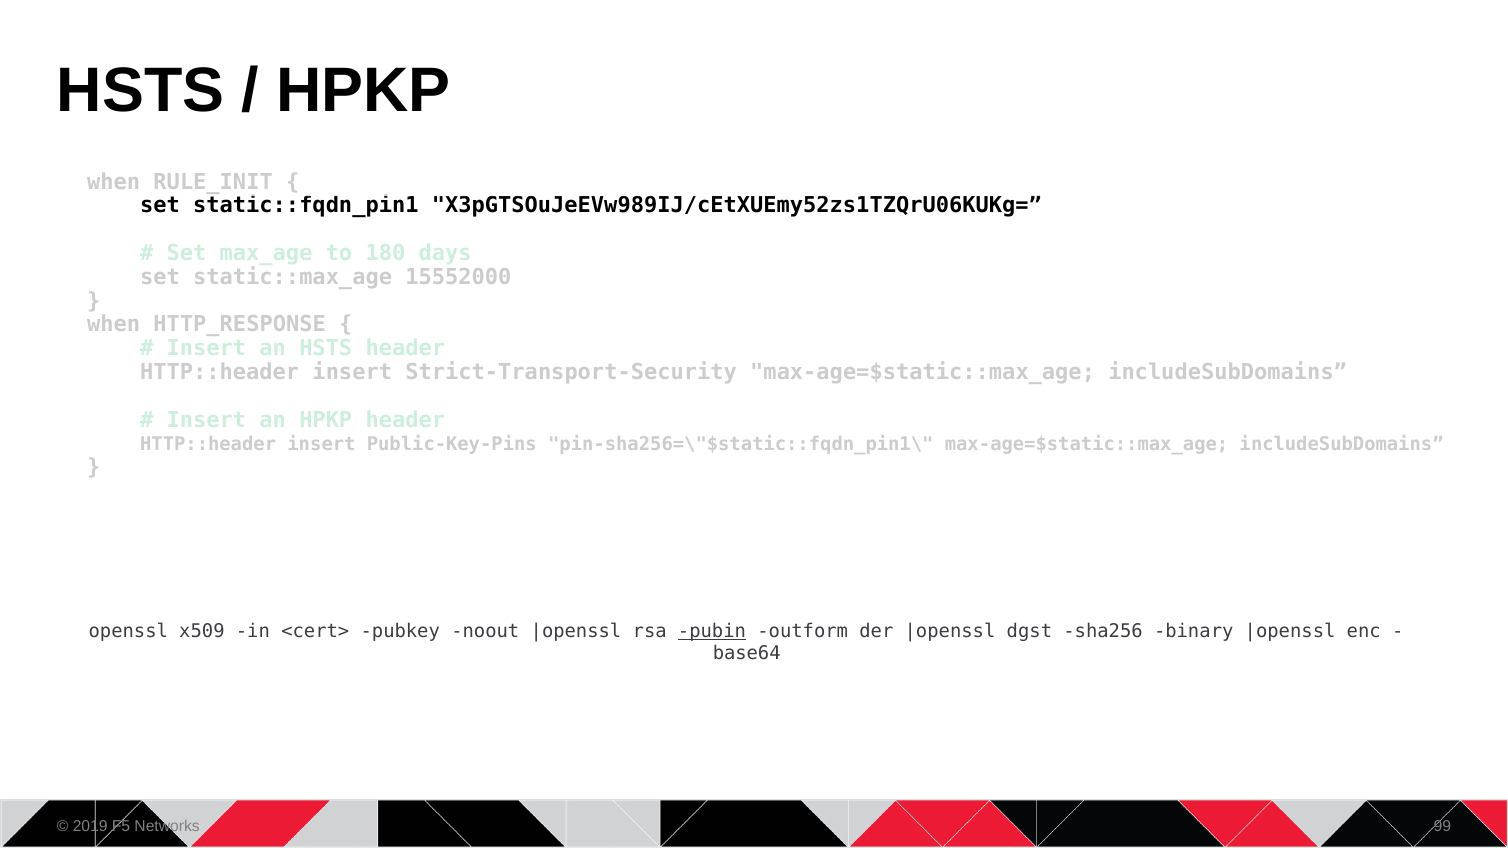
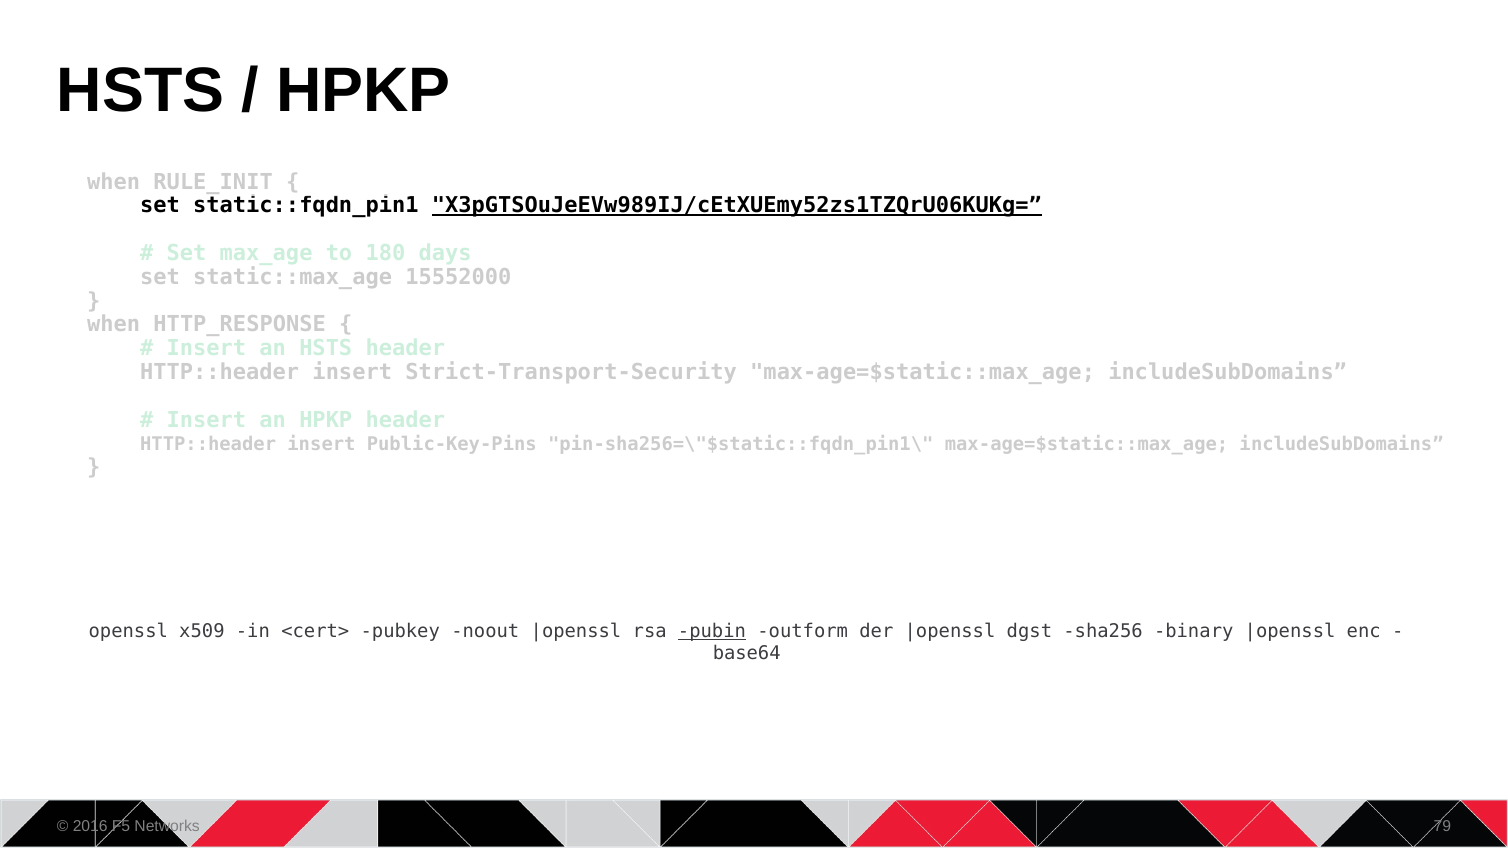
X3pGTSOuJeEVw989IJ/cEtXUEmy52zs1TZQrU06KUKg= underline: none -> present (737, 206)
2019: 2019 -> 2016 (90, 827)
99: 99 -> 79 (1442, 827)
